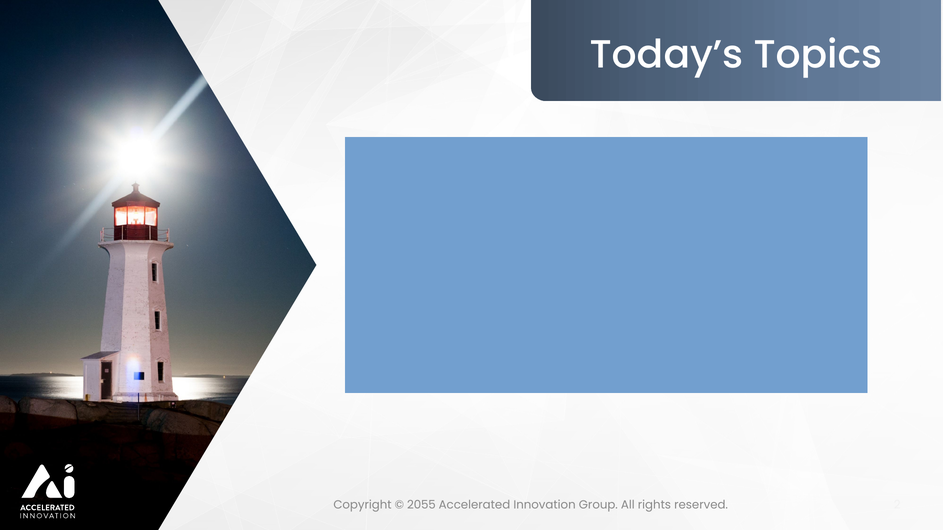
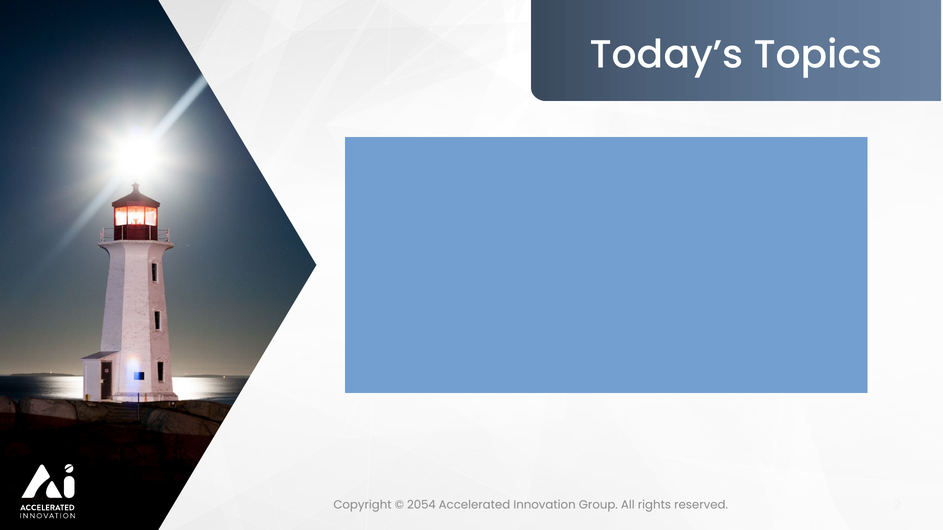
2055: 2055 -> 2054 (421, 505)
